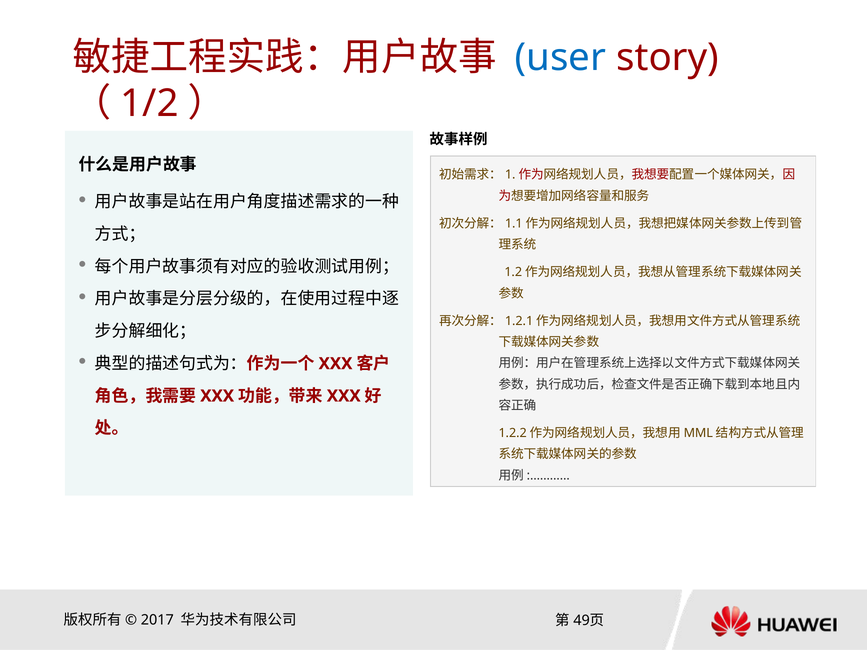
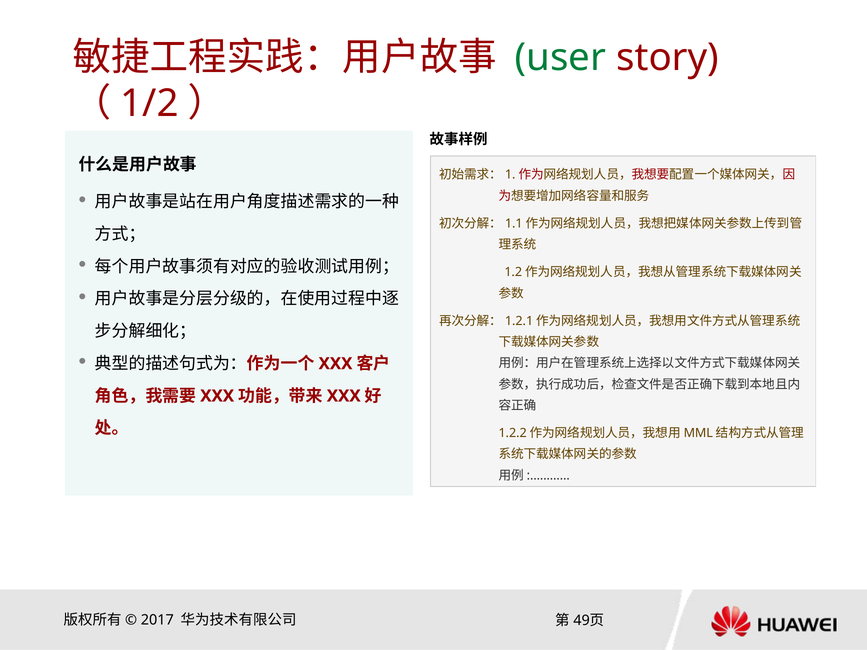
user colour: blue -> green (560, 57)
